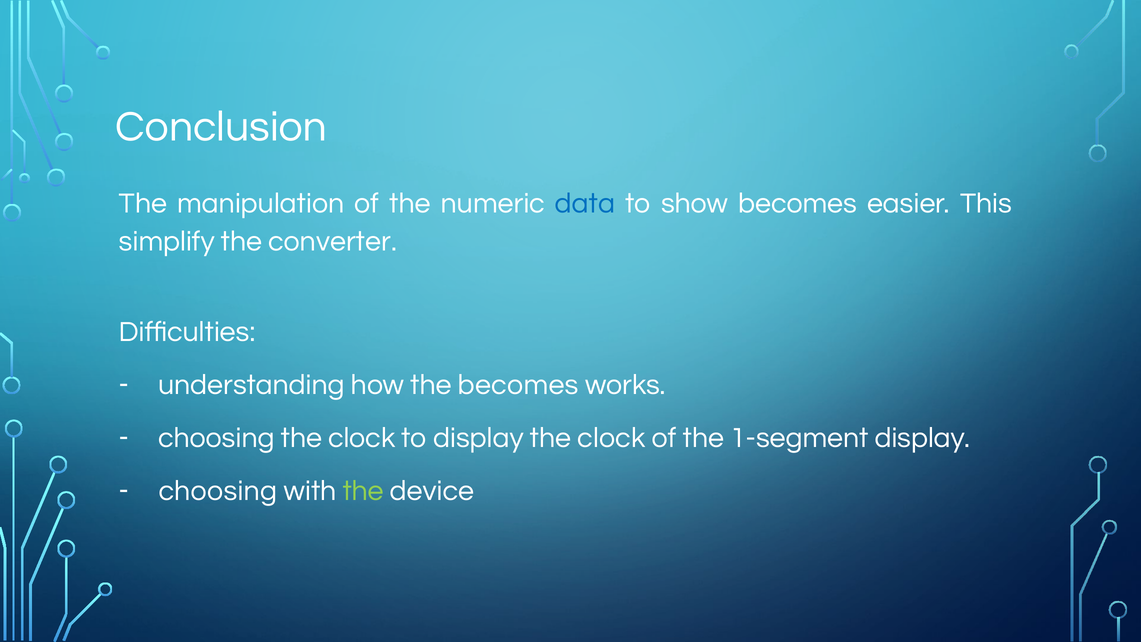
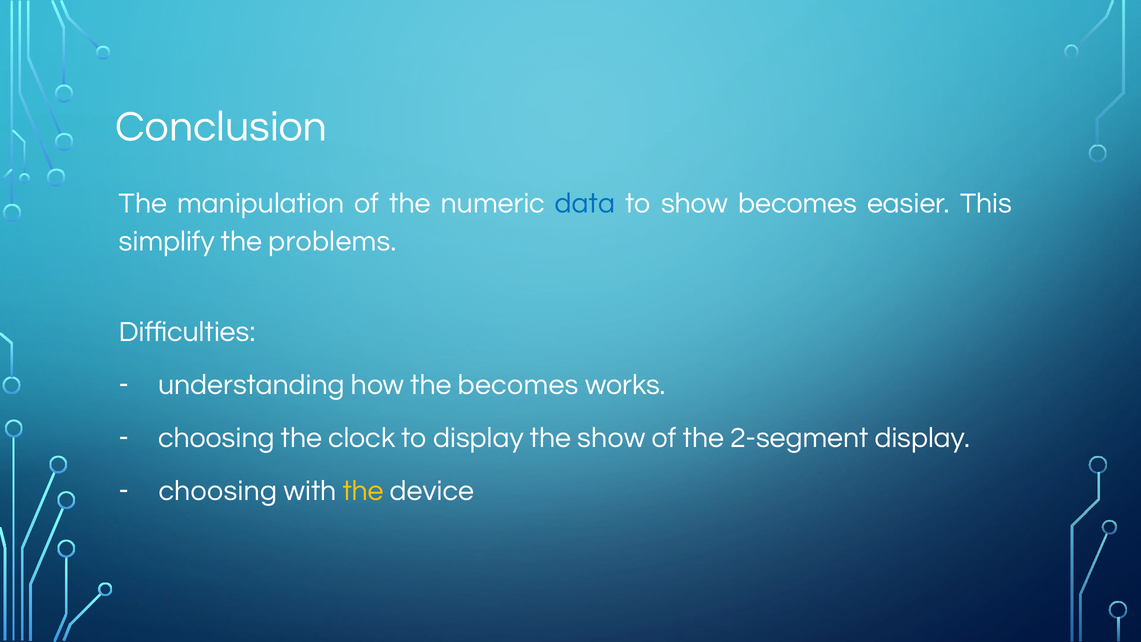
converter: converter -> problems (332, 241)
display the clock: clock -> show (611, 438)
1-segment: 1-segment -> 2-segment (799, 438)
the colour: light green -> yellow (363, 491)
